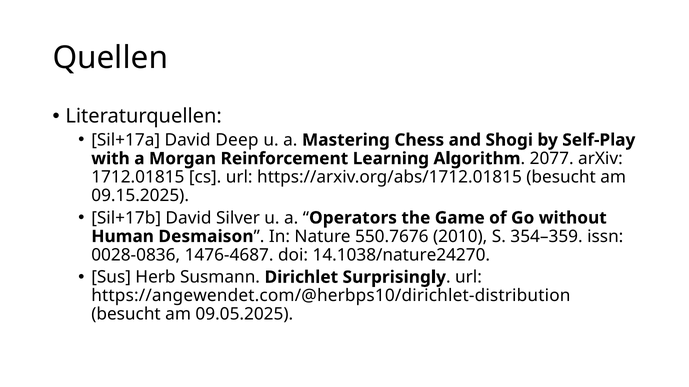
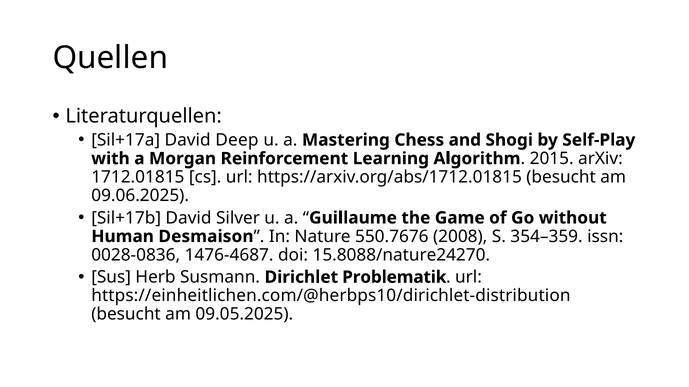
2077: 2077 -> 2015 (552, 159)
09.15.2025: 09.15.2025 -> 09.06.2025 (140, 196)
Operators: Operators -> Guillaume (353, 218)
2010: 2010 -> 2008 (460, 237)
14.1038/nature24270: 14.1038/nature24270 -> 15.8088/nature24270 (401, 255)
Surprisingly: Surprisingly -> Problematik (394, 278)
https://angewendet.com/@herbps10/dirichlet-distribution: https://angewendet.com/@herbps10/dirichlet-distribution -> https://einheitlichen.com/@herbps10/dirichlet-distribution (331, 296)
